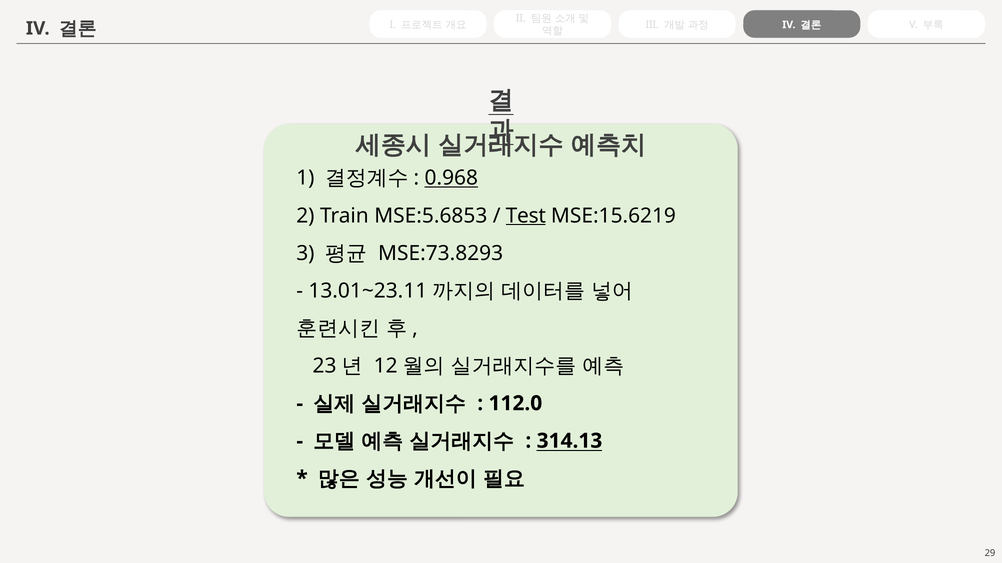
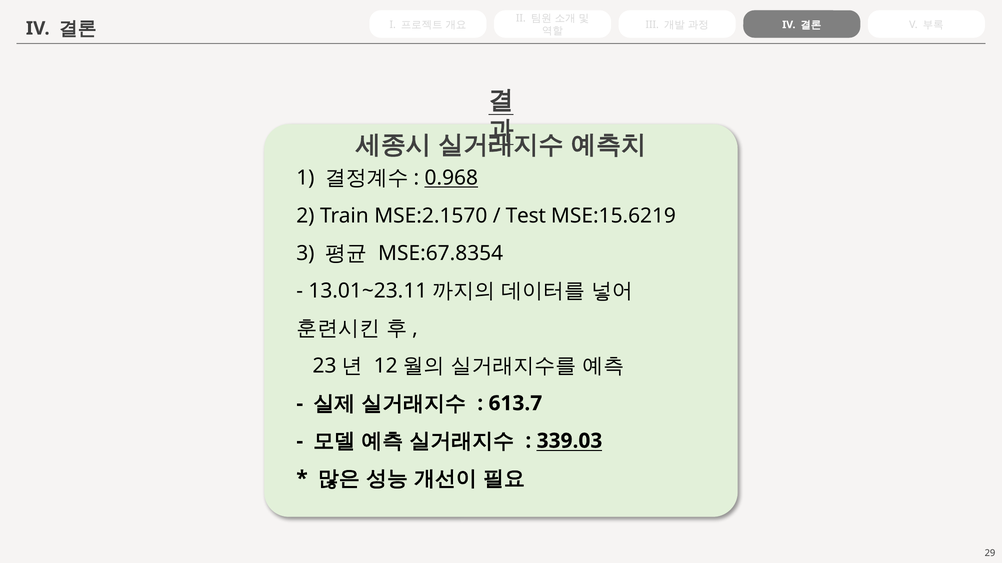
MSE:5.6853: MSE:5.6853 -> MSE:2.1570 (431, 216)
Test underline: present -> none (526, 216)
MSE:73.8293: MSE:73.8293 -> MSE:67.8354 (441, 253)
112.0: 112.0 -> 613.7 (515, 404)
314.13: 314.13 -> 339.03 (569, 441)
